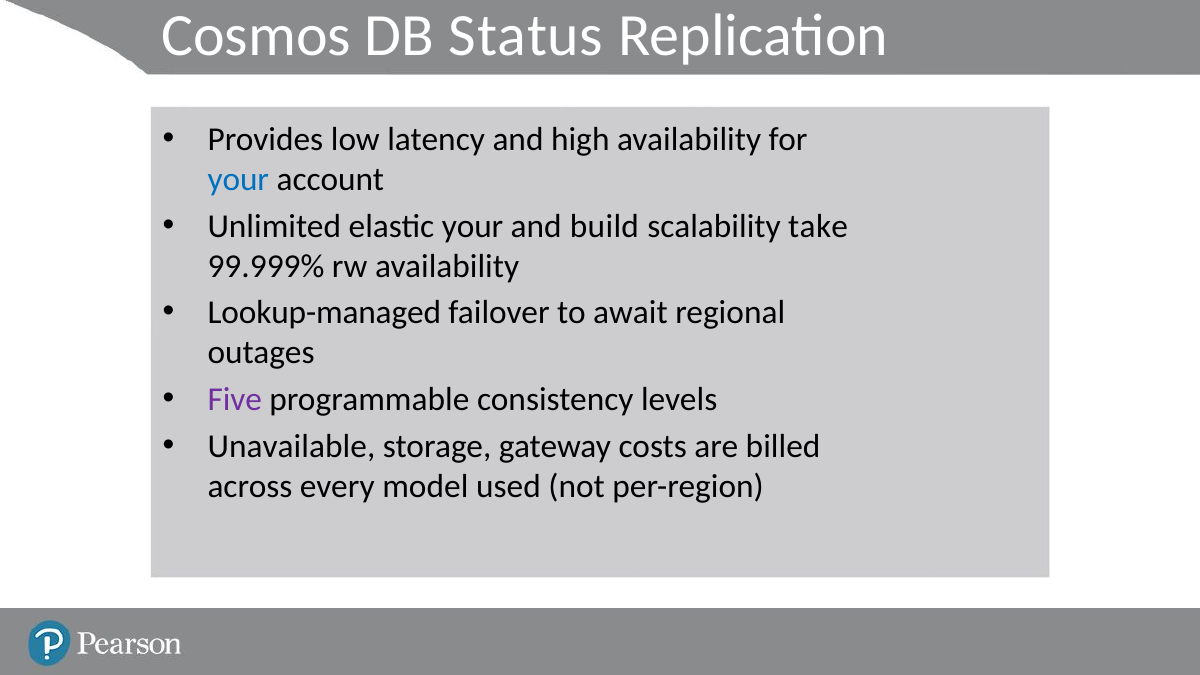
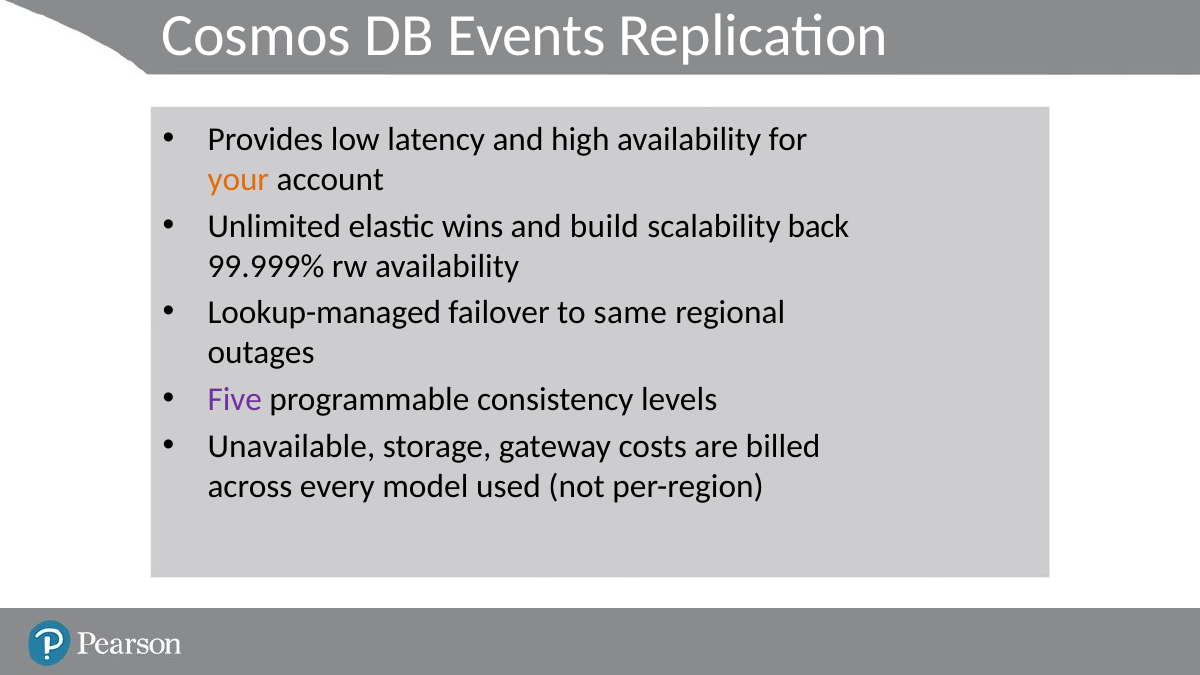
Status: Status -> Events (527, 36)
your colour: blue -> orange (238, 179)
elastic your: your -> wins (473, 226)
take: take -> back (818, 226)
await: await -> same (630, 313)
